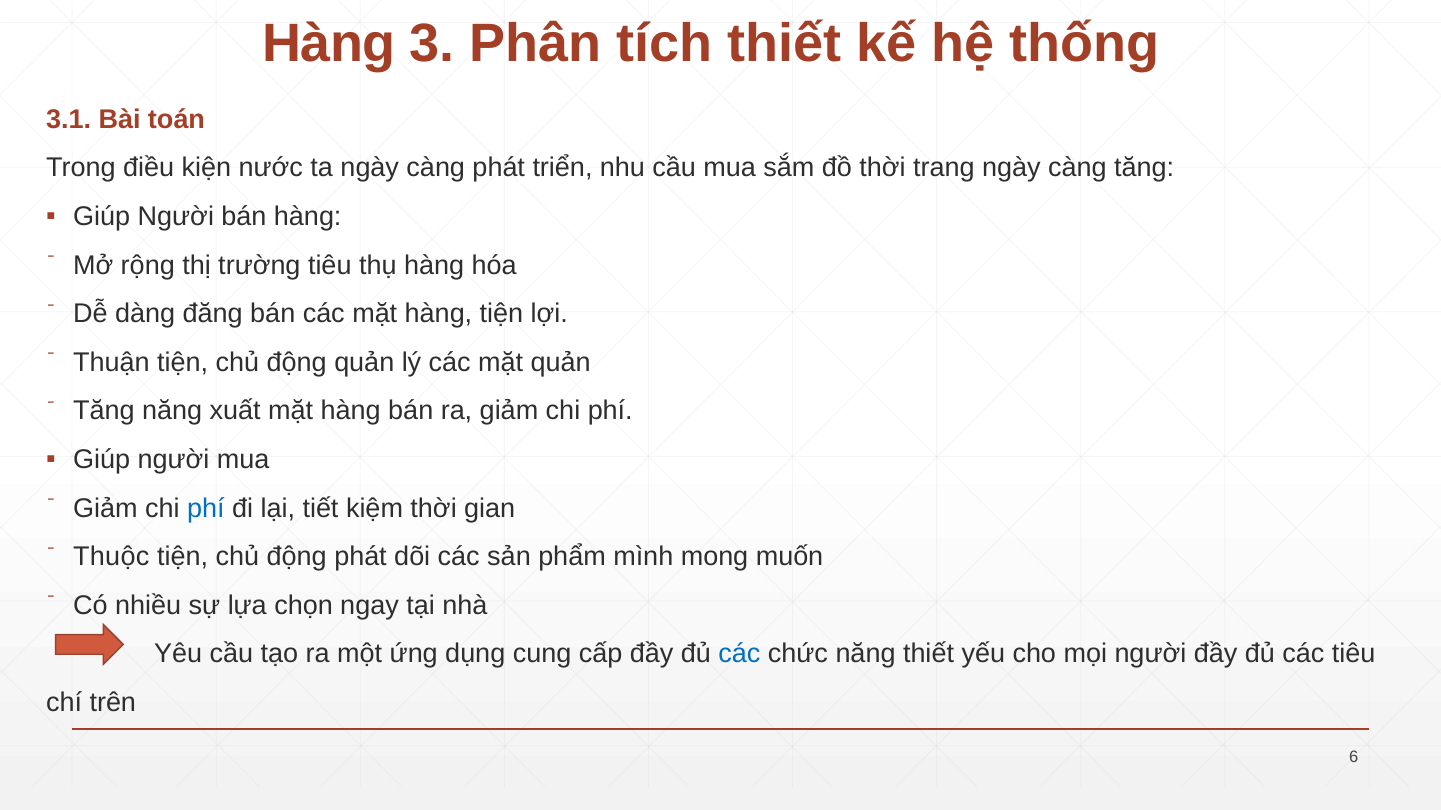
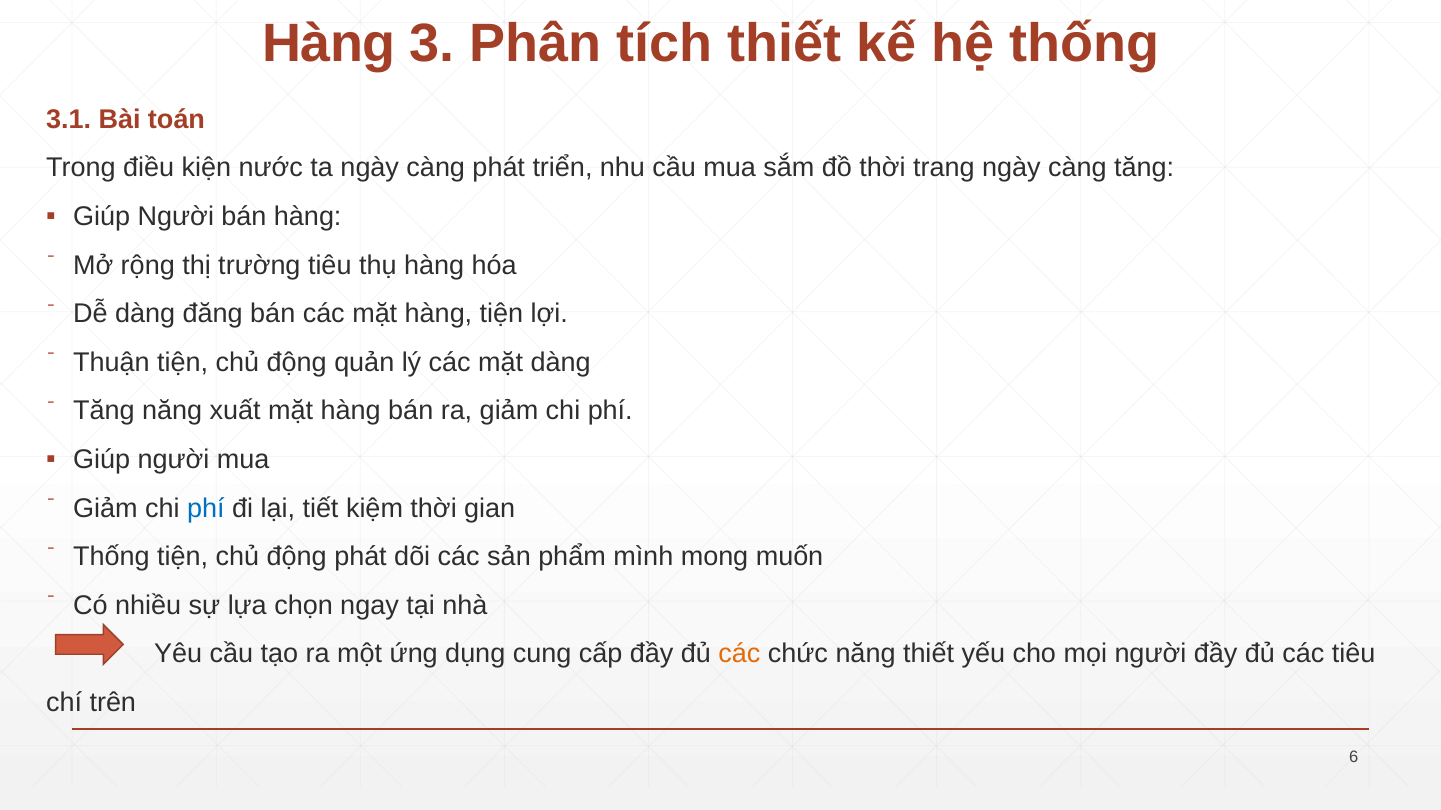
mặt quản: quản -> dàng (561, 363)
Thuộc: Thuộc -> Thống (111, 557)
các colour: blue -> orange (739, 654)
